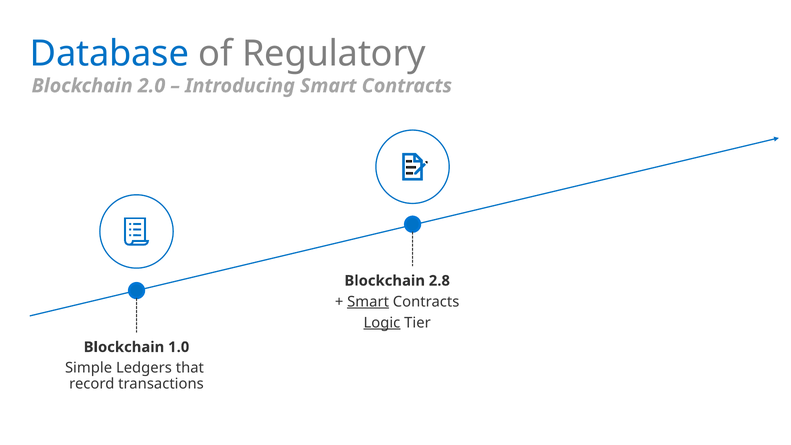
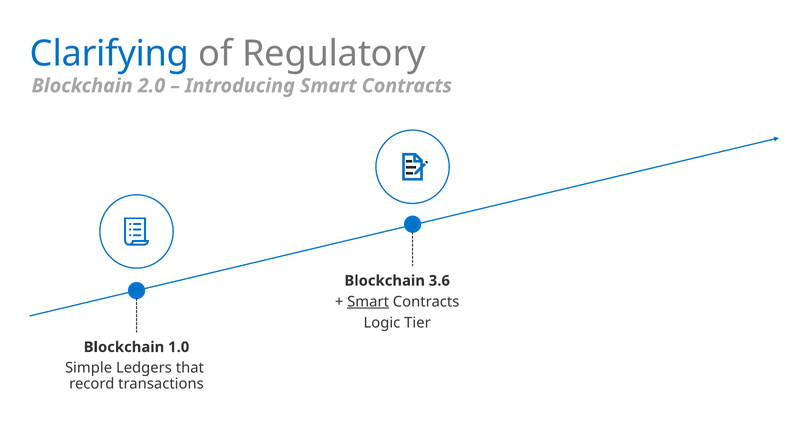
Database: Database -> Clarifying (110, 54)
2.8: 2.8 -> 3.6 (439, 281)
Logic underline: present -> none (382, 323)
